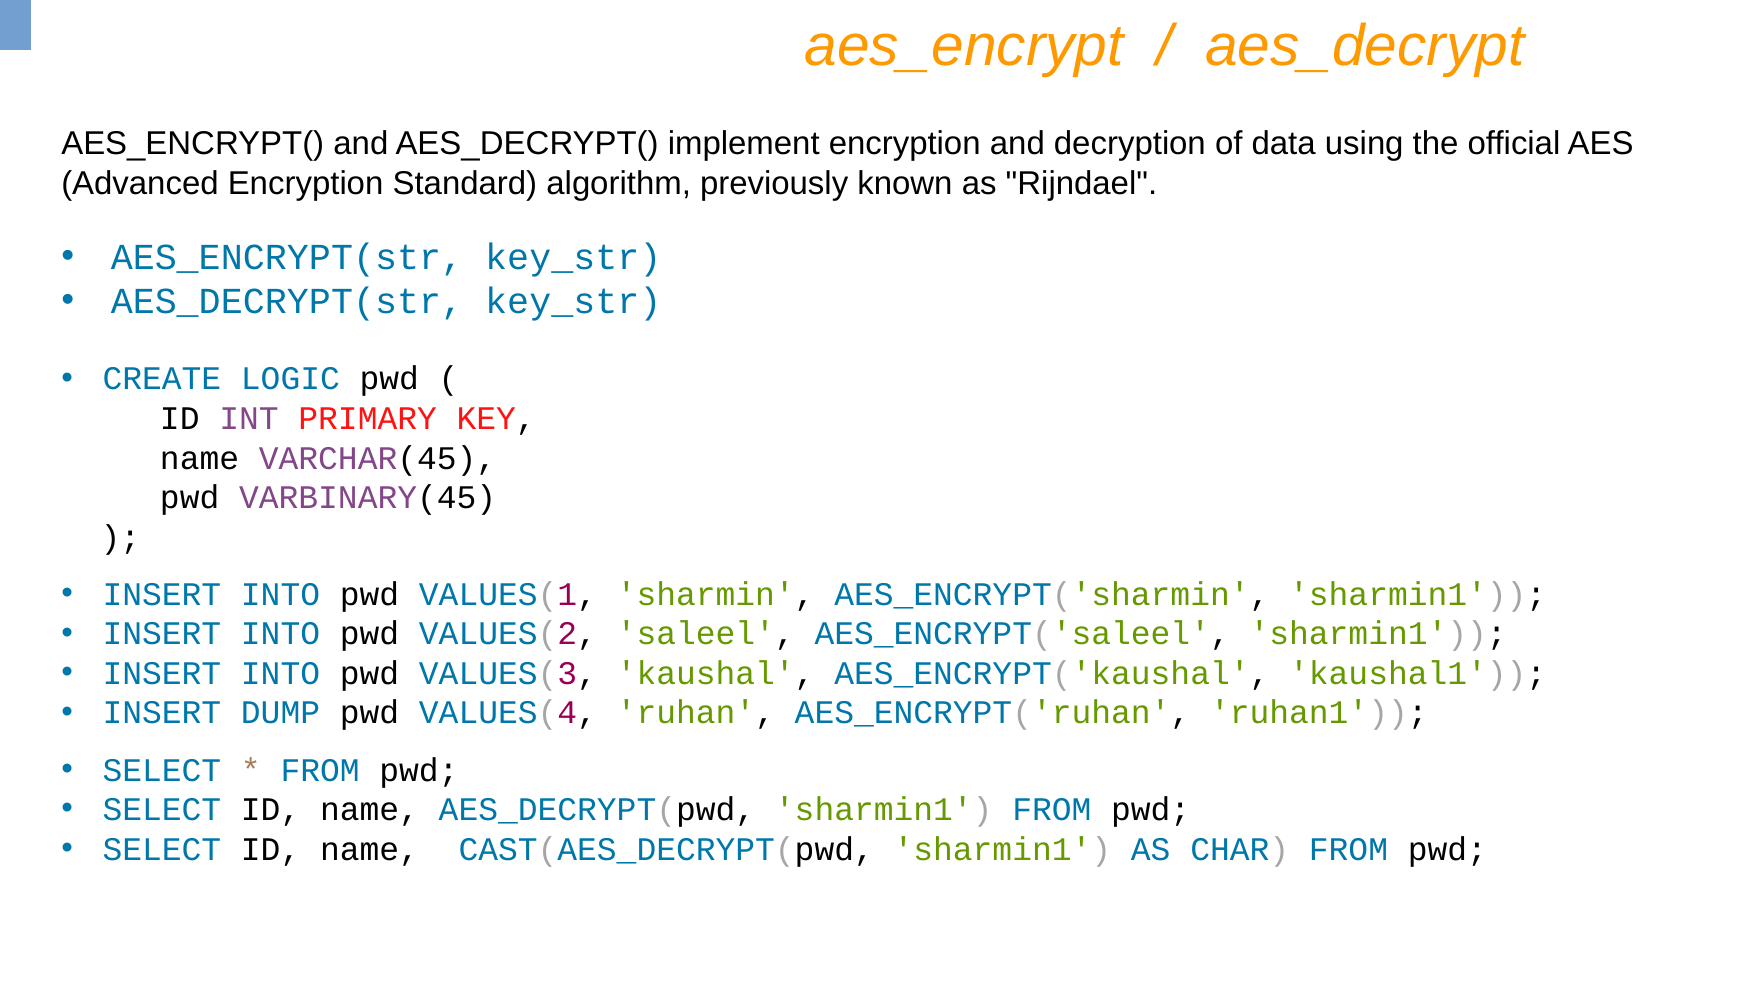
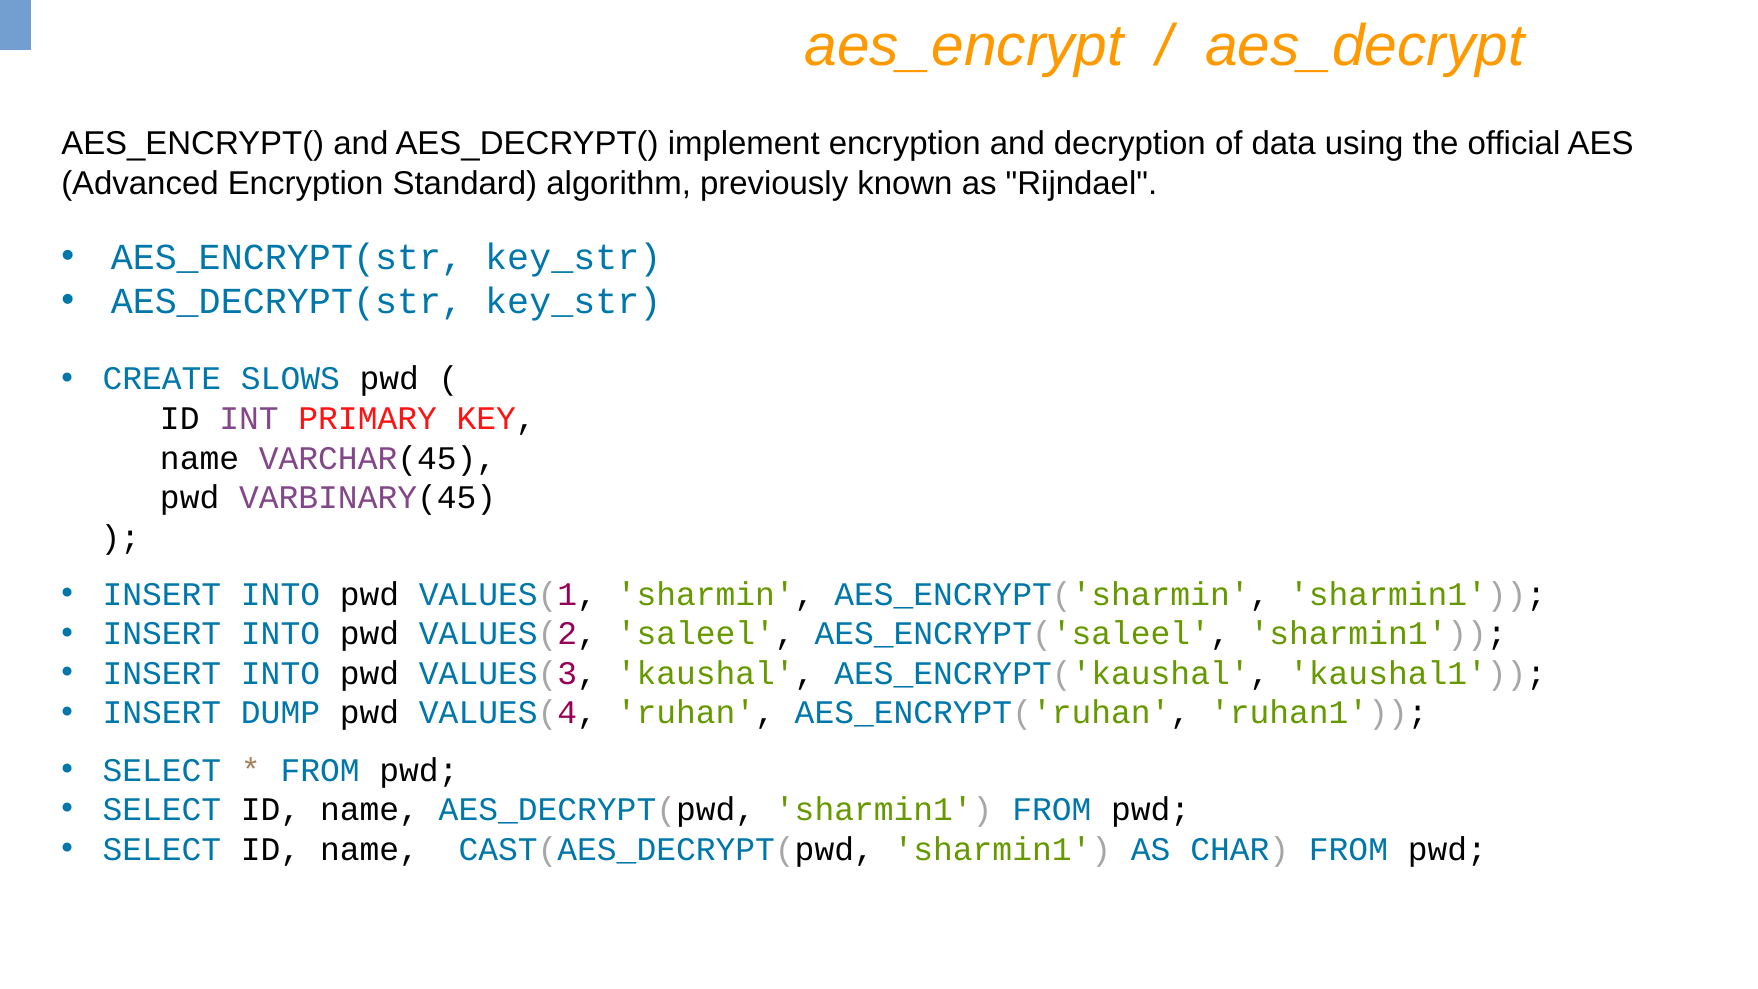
LOGIC: LOGIC -> SLOWS (290, 379)
